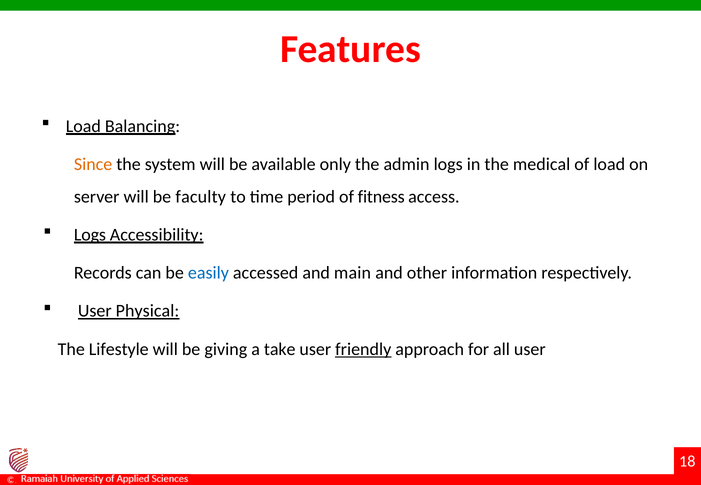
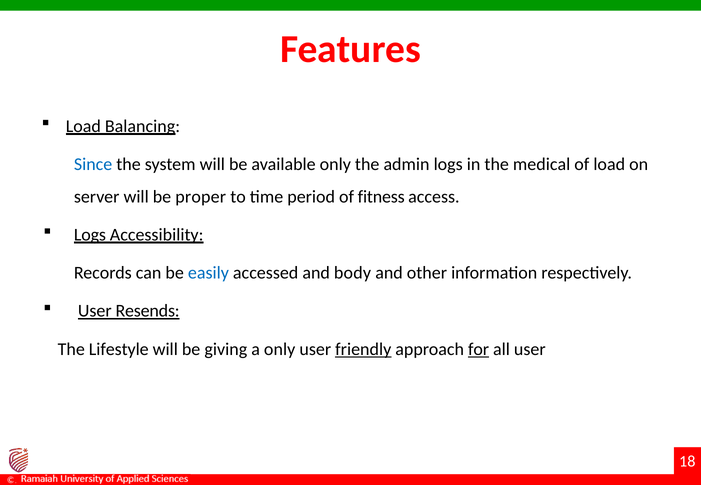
Since colour: orange -> blue (93, 164)
faculty: faculty -> proper (201, 197)
main: main -> body (352, 273)
Physical: Physical -> Resends (148, 311)
a take: take -> only (280, 349)
for underline: none -> present (479, 349)
